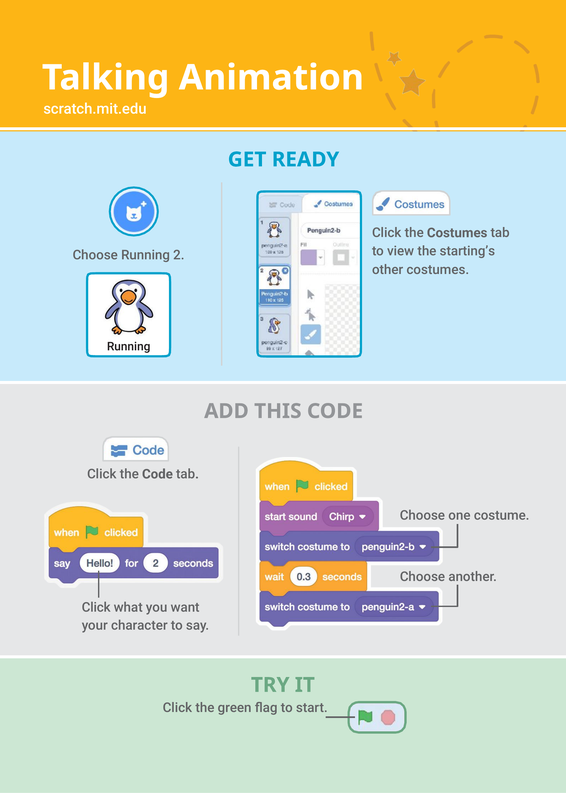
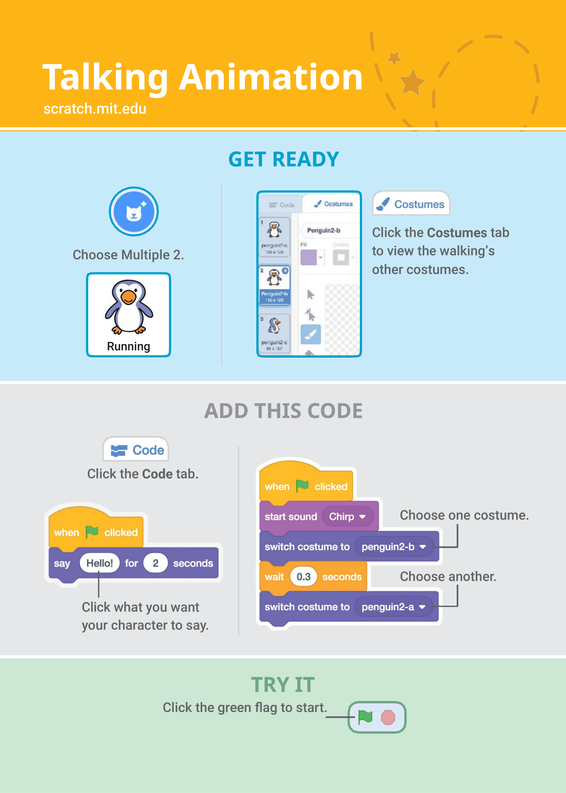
starting’s: starting’s -> walking’s (467, 251)
Choose Running: Running -> Multiple (145, 255)
